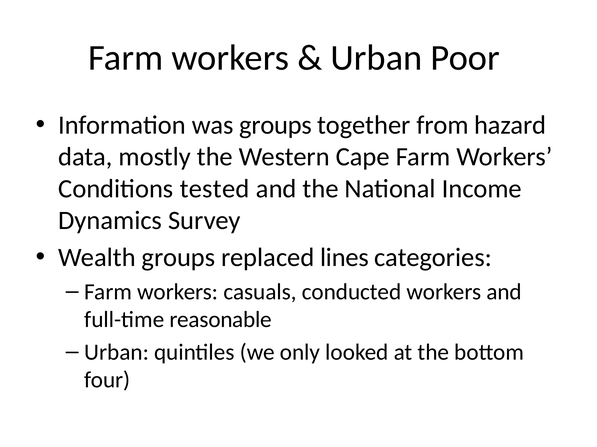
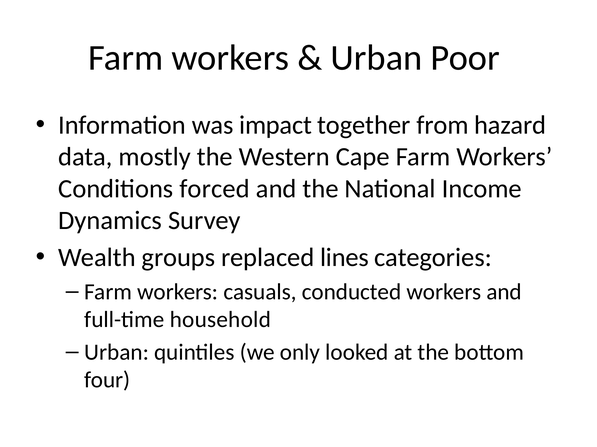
was groups: groups -> impact (276, 125)
tested: tested -> forced (215, 189)
reasonable: reasonable -> household (220, 320)
